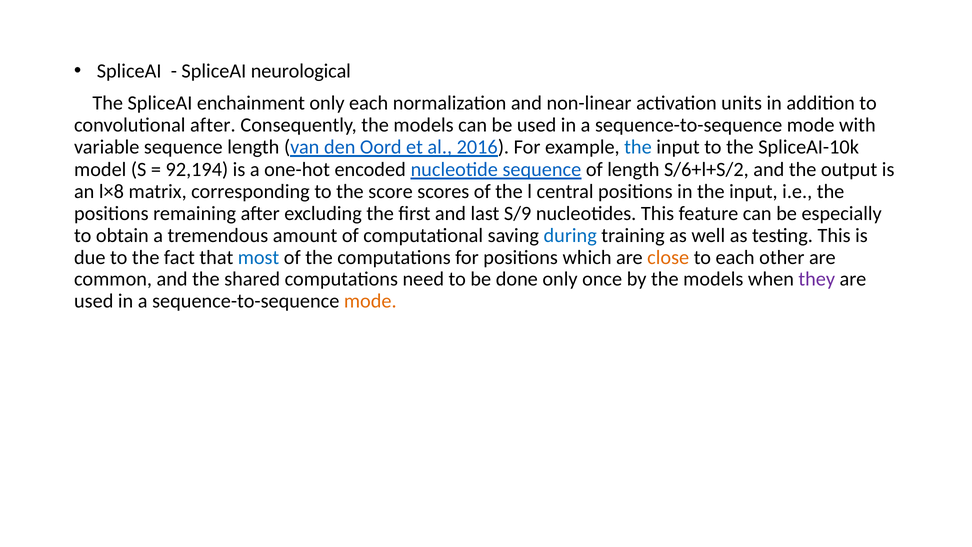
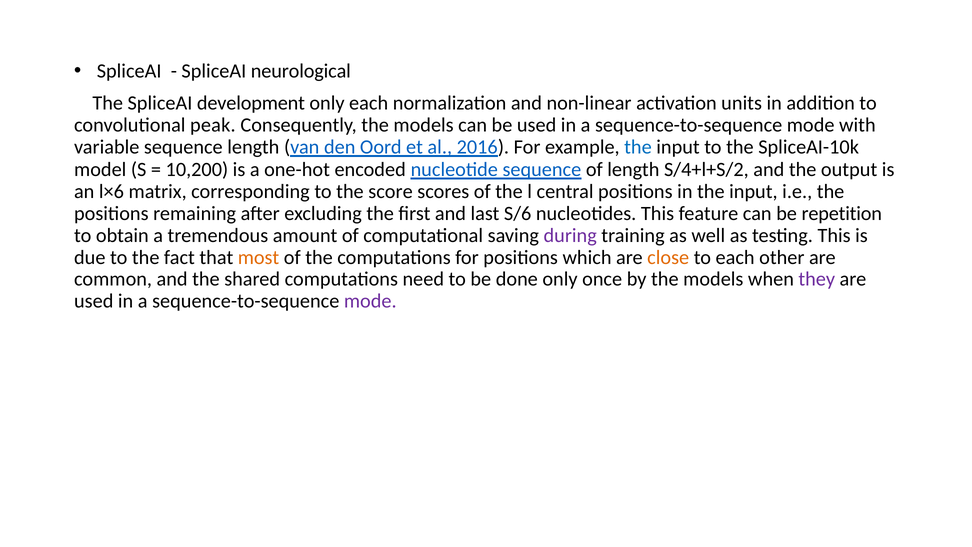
enchainment: enchainment -> development (251, 103)
convolutional after: after -> peak (213, 125)
92,194: 92,194 -> 10,200 (197, 170)
S/6+l+S/2: S/6+l+S/2 -> S/4+l+S/2 (706, 170)
l×8: l×8 -> l×6 (111, 192)
S/9: S/9 -> S/6 (518, 213)
especially: especially -> repetition (842, 213)
during colour: blue -> purple (570, 235)
most colour: blue -> orange (259, 257)
mode colour: orange -> purple (370, 301)
